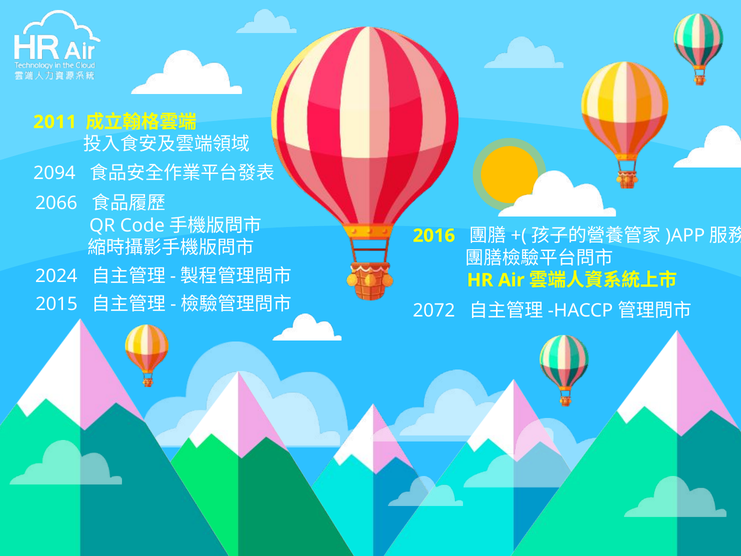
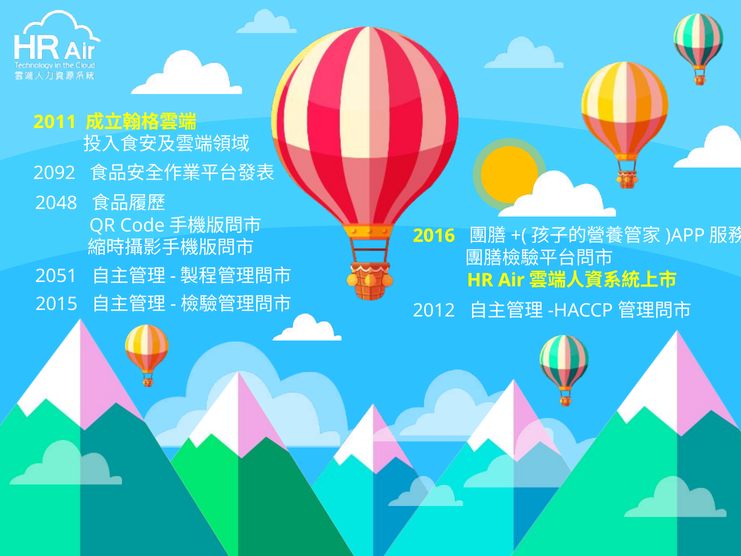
2094: 2094 -> 2092 (54, 173)
2066: 2066 -> 2048 (56, 203)
2024: 2024 -> 2051 (56, 276)
2072: 2072 -> 2012 (434, 311)
